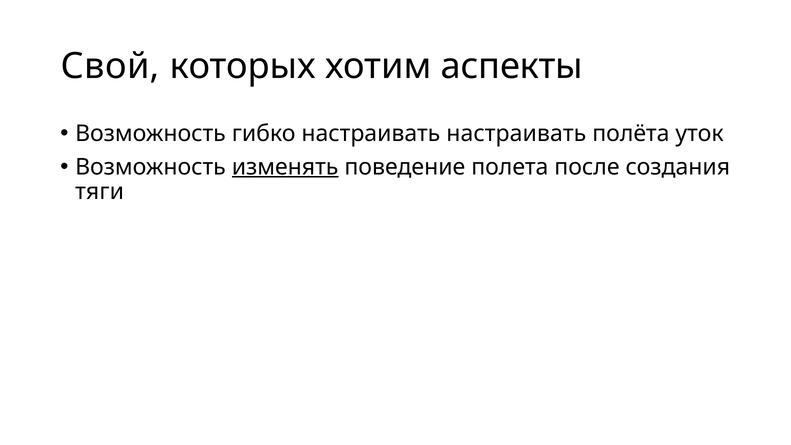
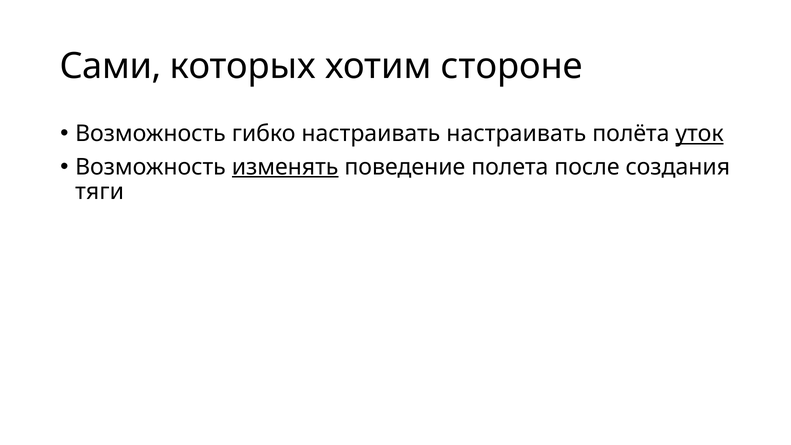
Свой: Свой -> Сами (111, 66)
аспекты: аспекты -> стороне (512, 66)
уток underline: none -> present (700, 134)
